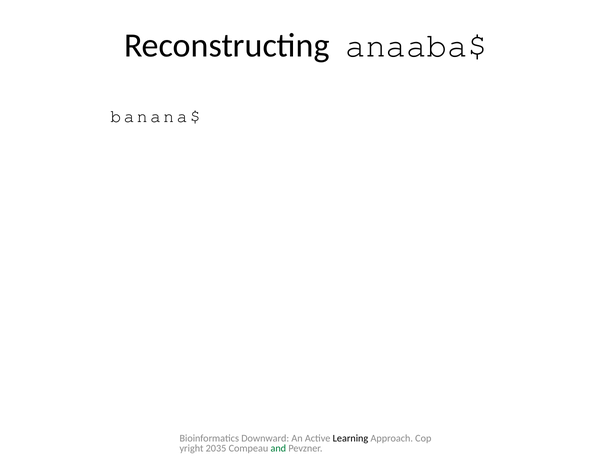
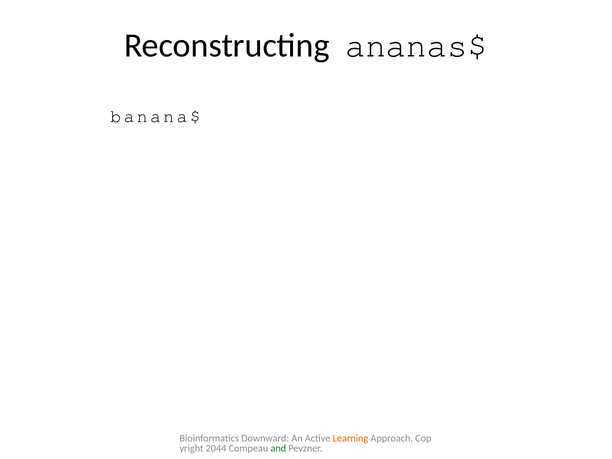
anaaba$: anaaba$ -> ananas$ (416, 46)
Learning colour: black -> orange (350, 438)
2035: 2035 -> 2044 (216, 448)
